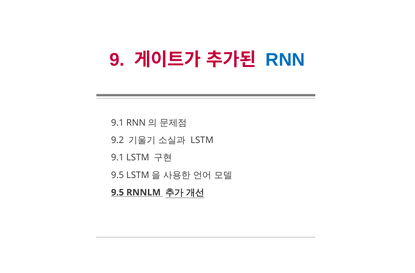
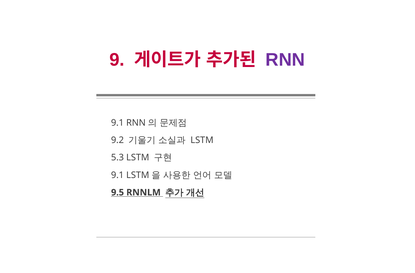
RNN colour: blue -> purple (285, 60)
9.1: 9.1 -> 5.3 (117, 157)
9.5: 9.5 -> 9.1 (117, 175)
